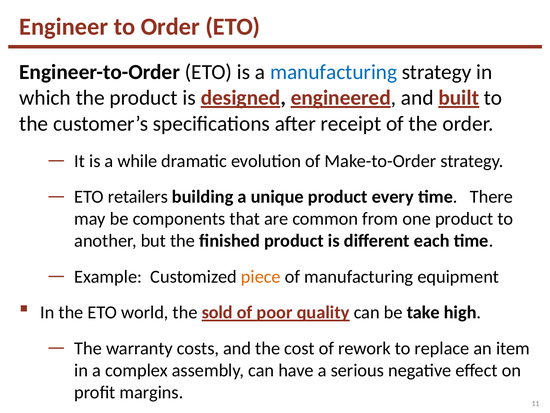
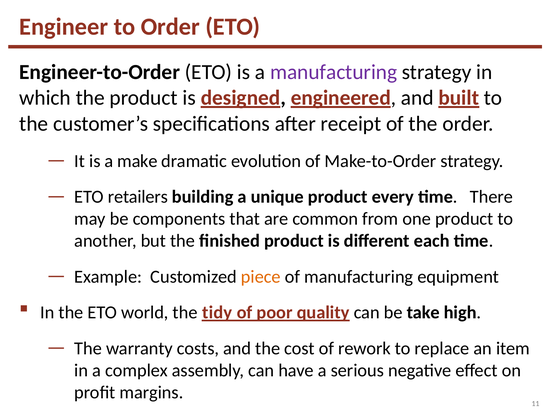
manufacturing colour: blue -> purple (334, 72)
while: while -> make (137, 161)
sold: sold -> tidy (217, 312)
